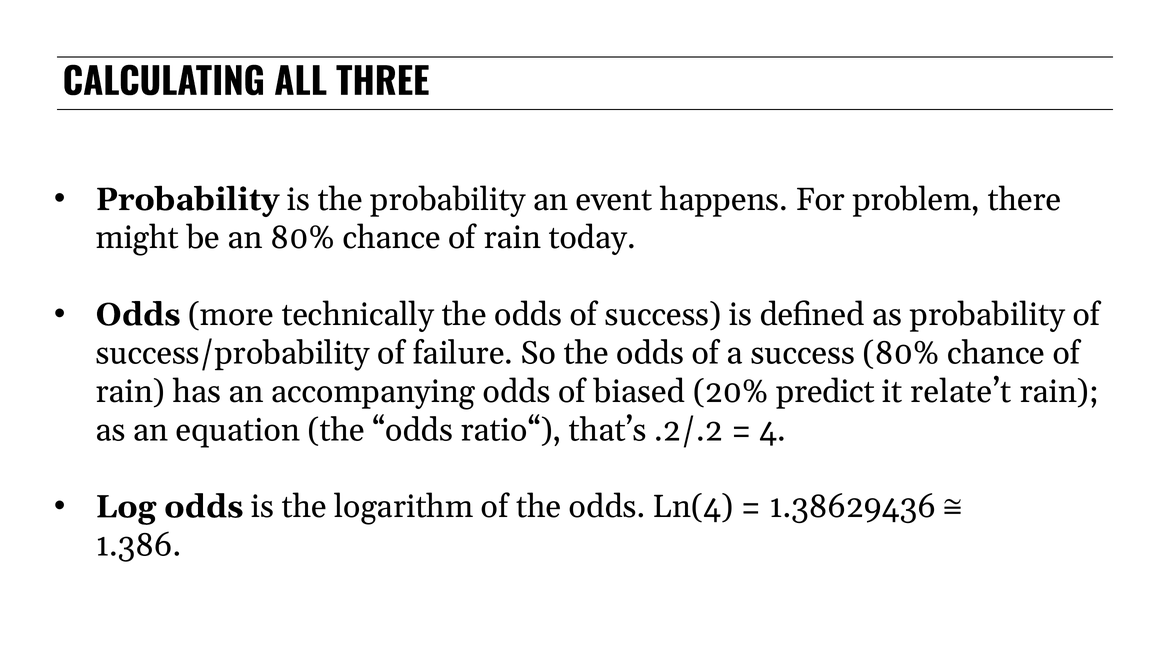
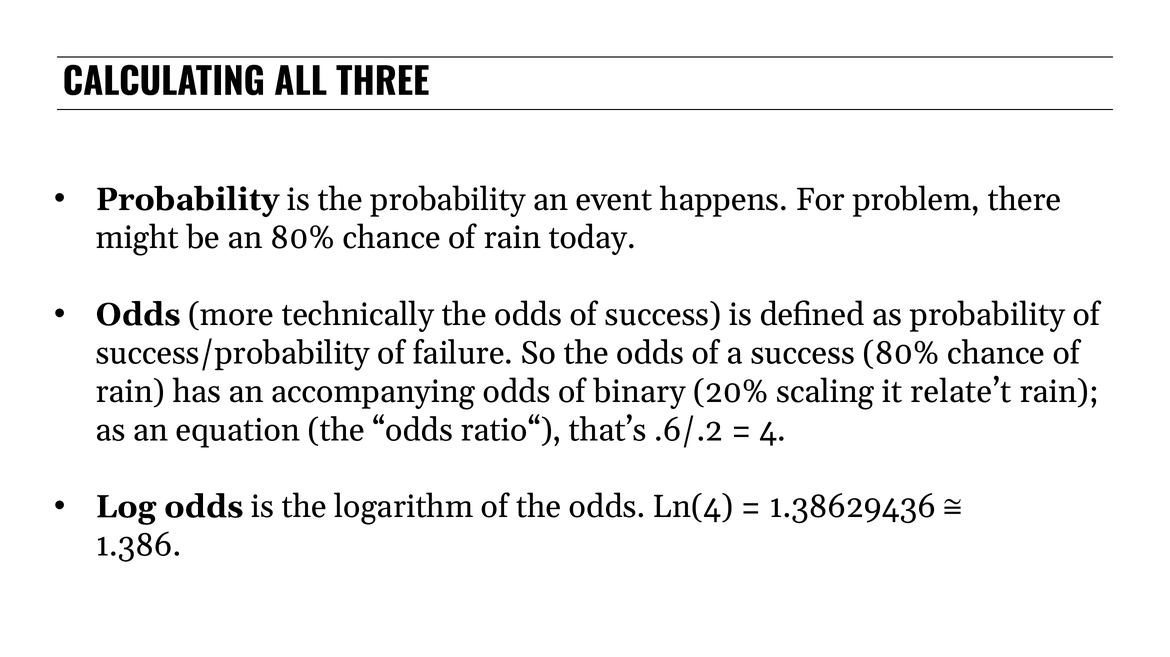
biased: biased -> binary (639, 392)
predict: predict -> scaling (825, 392)
.2/.2: .2/.2 -> .6/.2 (689, 430)
